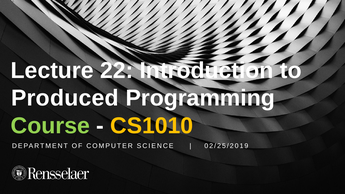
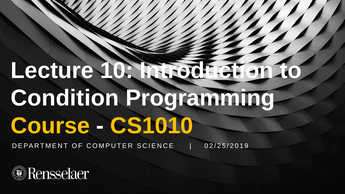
22: 22 -> 10 (117, 71)
Produced: Produced -> Condition (65, 98)
Course colour: light green -> yellow (50, 126)
